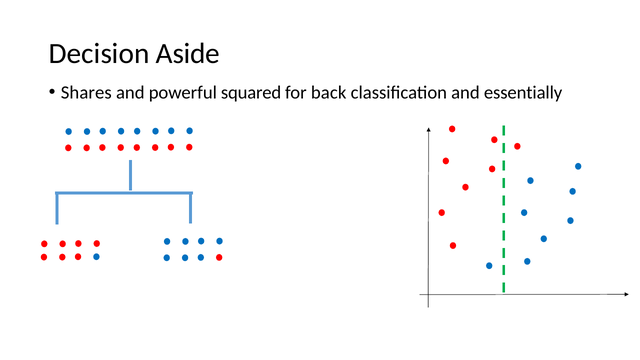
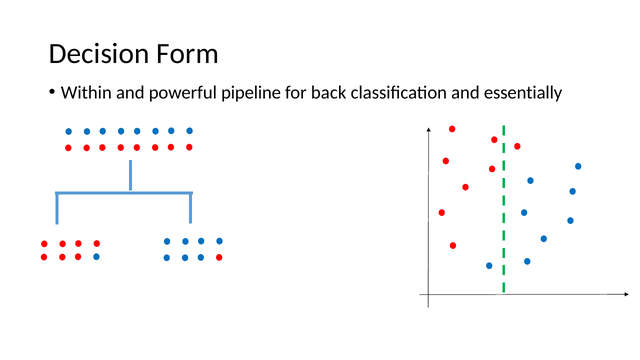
Aside: Aside -> Form (188, 54)
Shares: Shares -> Within (86, 93)
squared: squared -> pipeline (251, 93)
